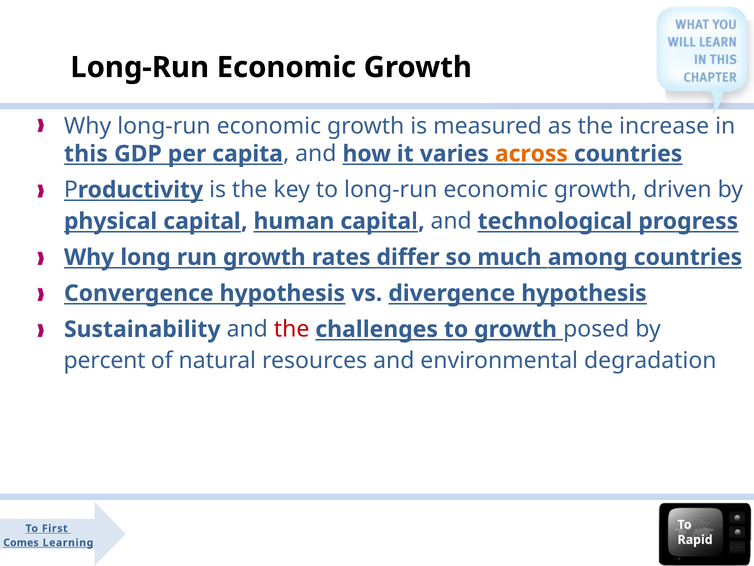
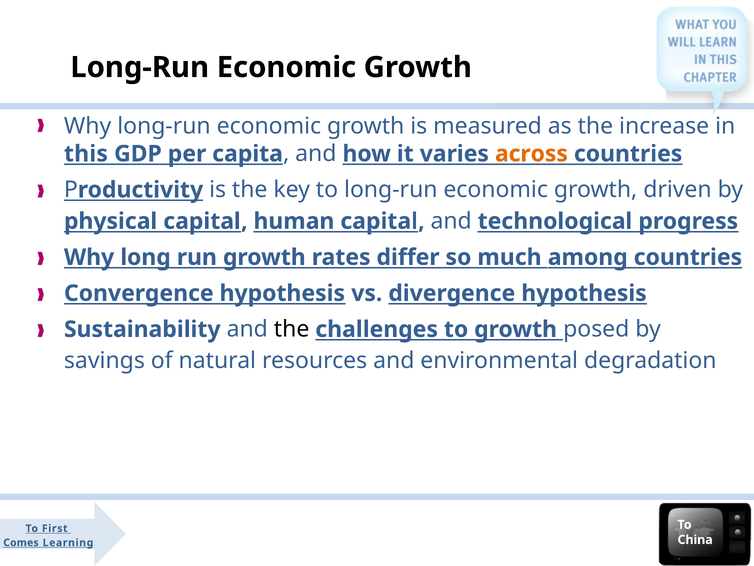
the colour: red -> black (292, 329)
percent: percent -> savings (104, 360)
Rapid: Rapid -> China (695, 539)
